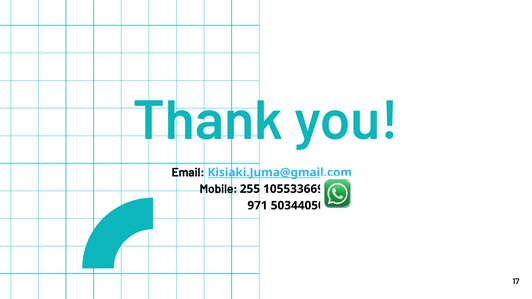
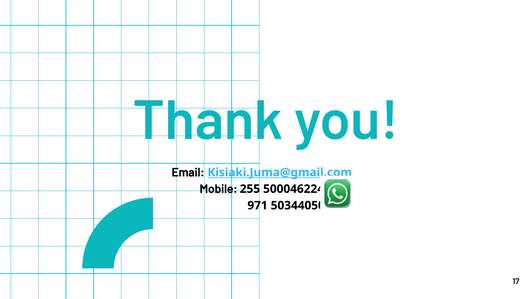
105533669: 105533669 -> 500046224 (294, 189)
